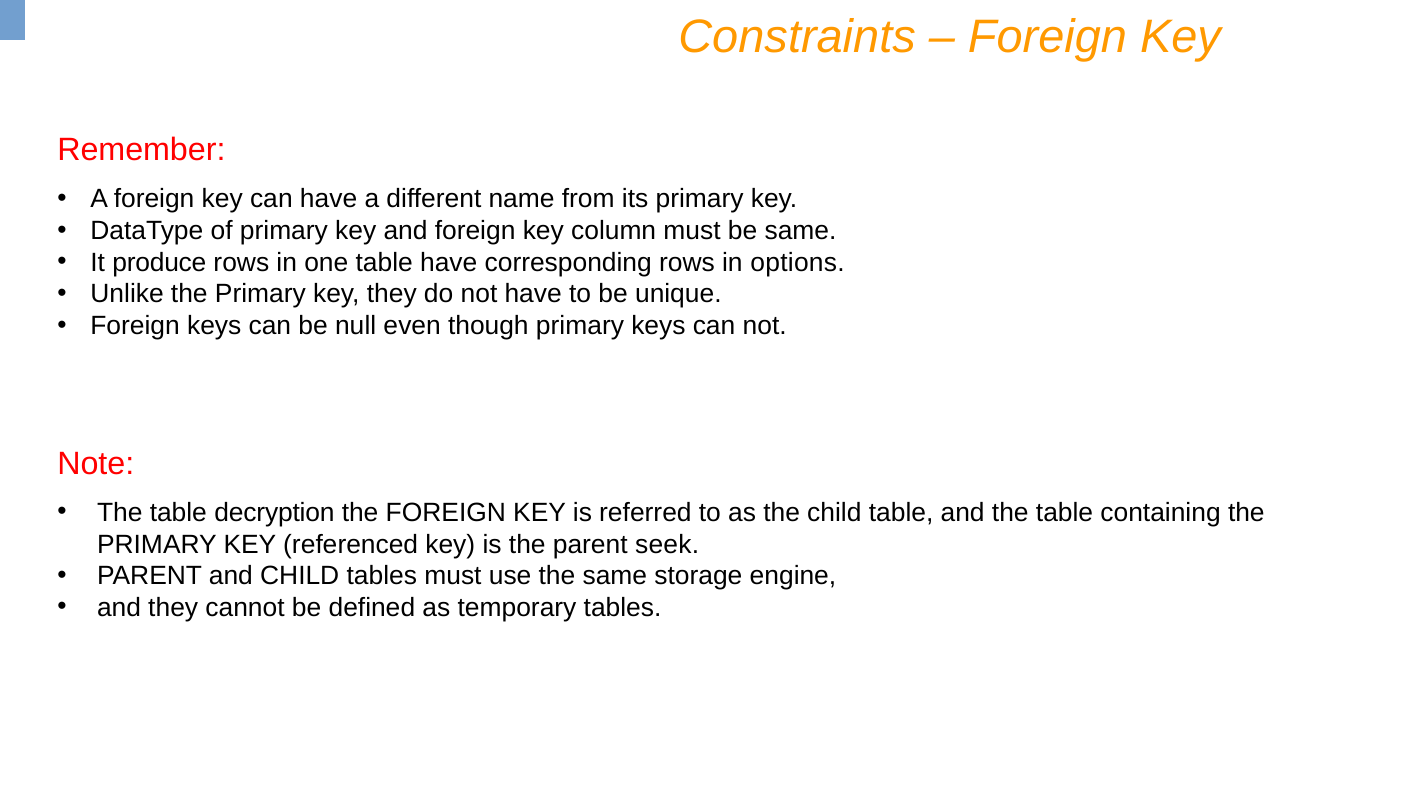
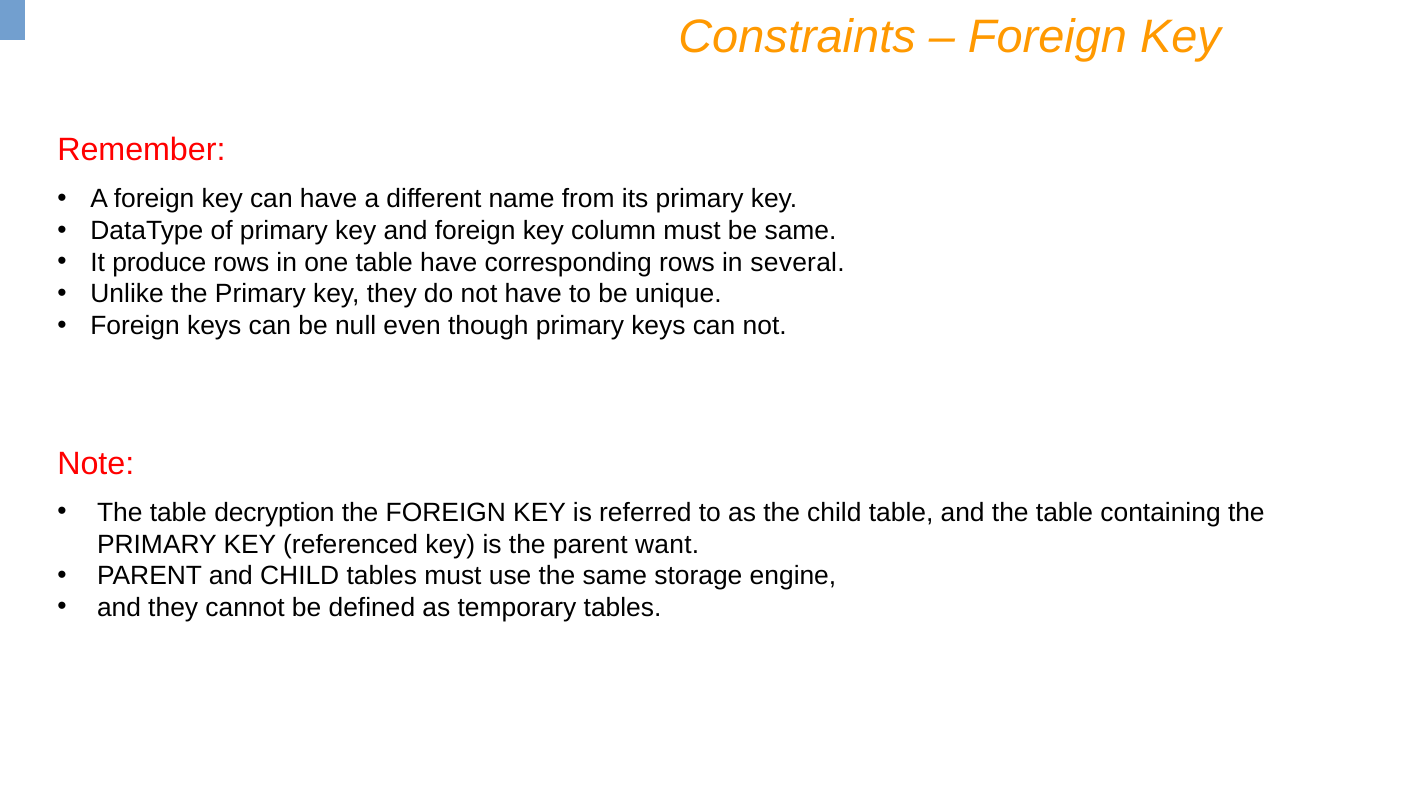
options: options -> several (798, 262)
seek: seek -> want (667, 544)
